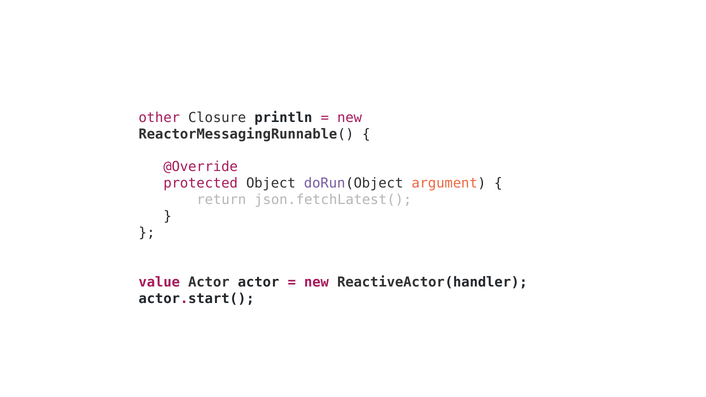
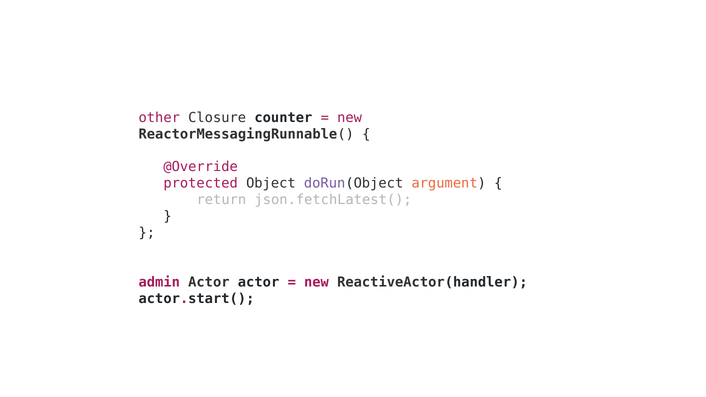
println: println -> counter (283, 118)
value: value -> admin (159, 282)
